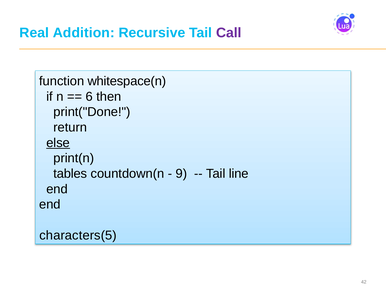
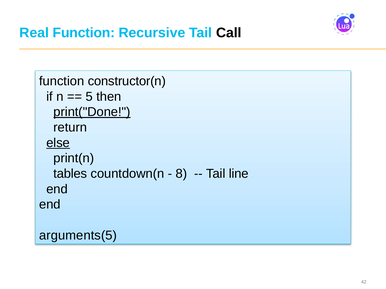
Real Addition: Addition -> Function (84, 33)
Call colour: purple -> black (229, 33)
whitespace(n: whitespace(n -> constructor(n (127, 81)
6: 6 -> 5 (89, 97)
print("Done underline: none -> present (92, 112)
9: 9 -> 8 (181, 174)
characters(5: characters(5 -> arguments(5 (78, 236)
